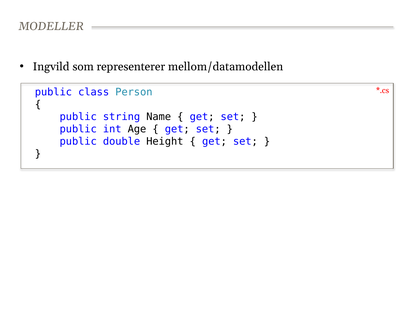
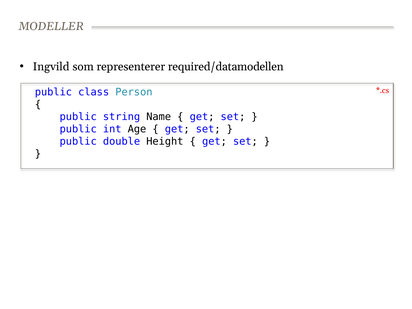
mellom/datamodellen: mellom/datamodellen -> required/datamodellen (226, 67)
